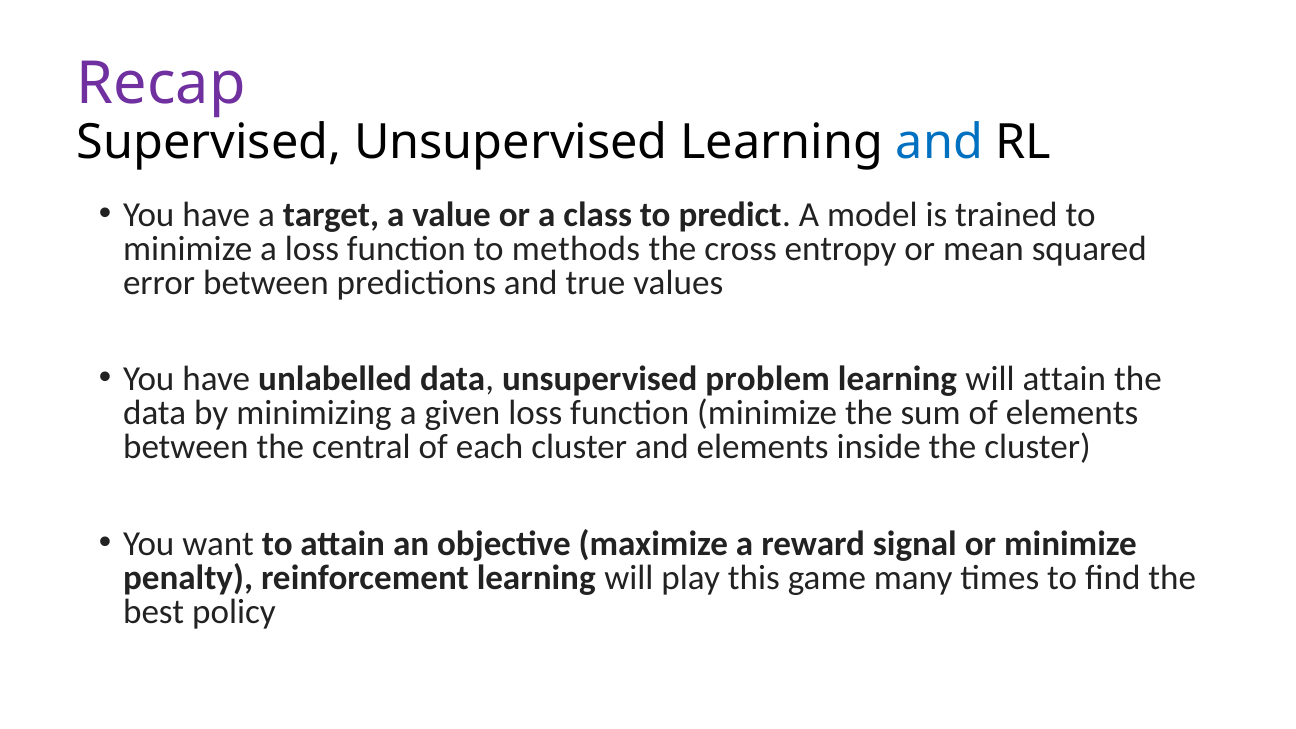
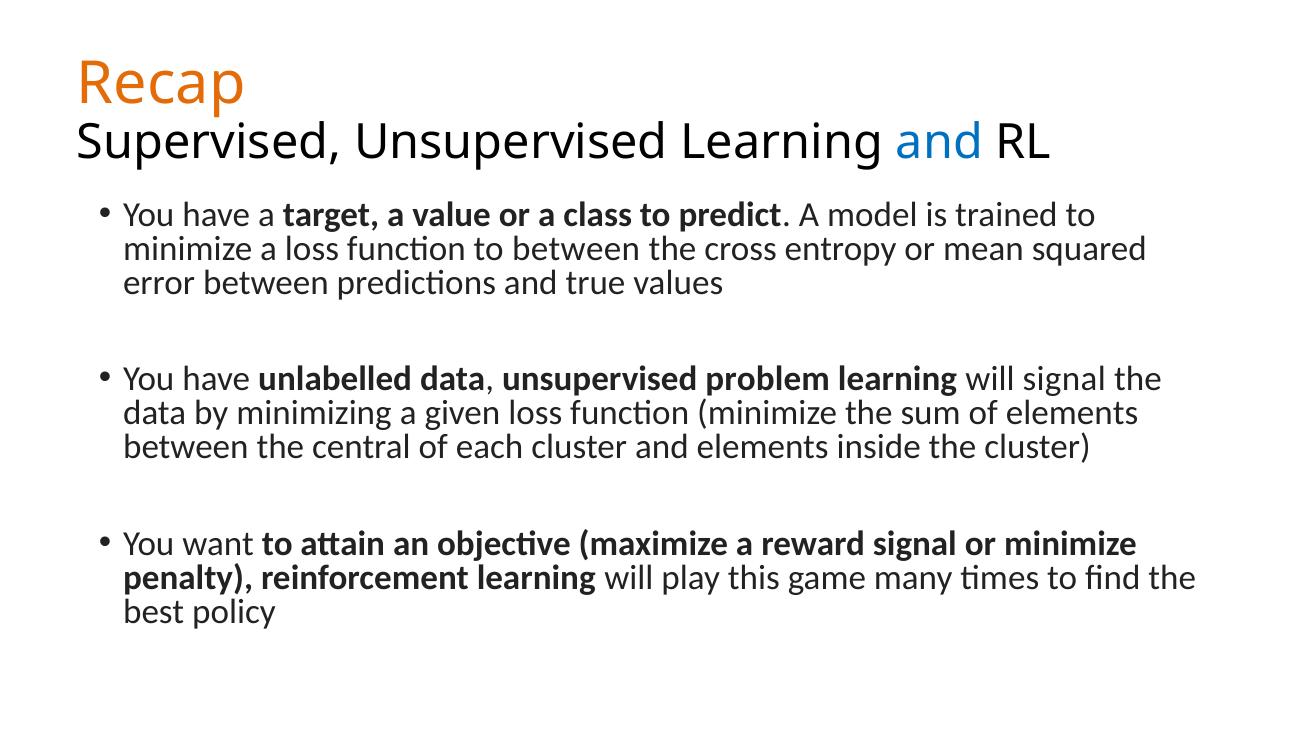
Recap colour: purple -> orange (161, 84)
to methods: methods -> between (576, 249)
will attain: attain -> signal (1064, 379)
